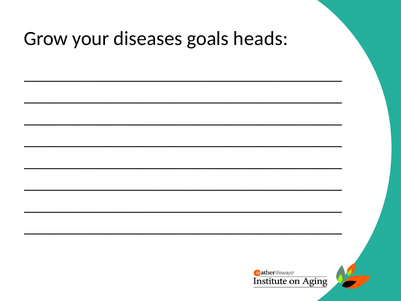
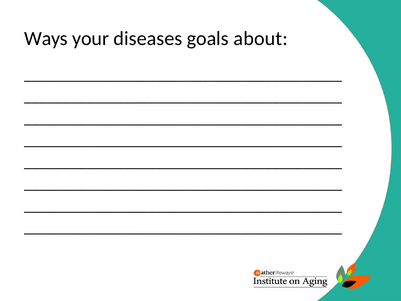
Grow: Grow -> Ways (46, 39)
heads: heads -> about (261, 39)
